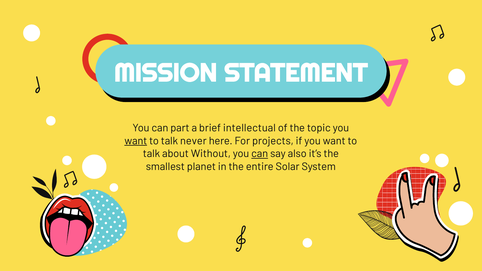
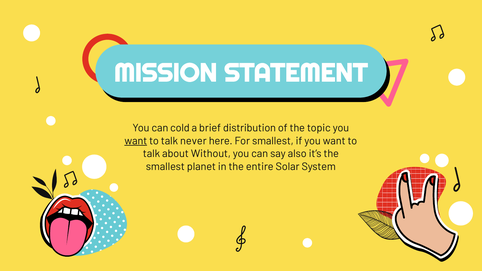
part: part -> cold (180, 128)
intellectual: intellectual -> distribution (249, 128)
For projects: projects -> smallest (273, 141)
can underline: present -> none (260, 154)
